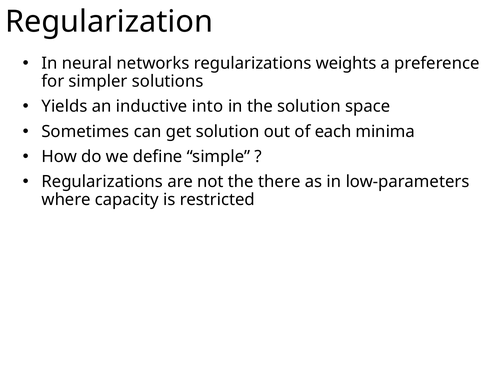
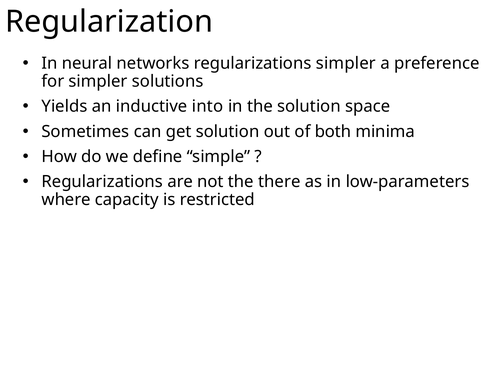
regularizations weights: weights -> simpler (346, 63)
each: each -> both (333, 131)
